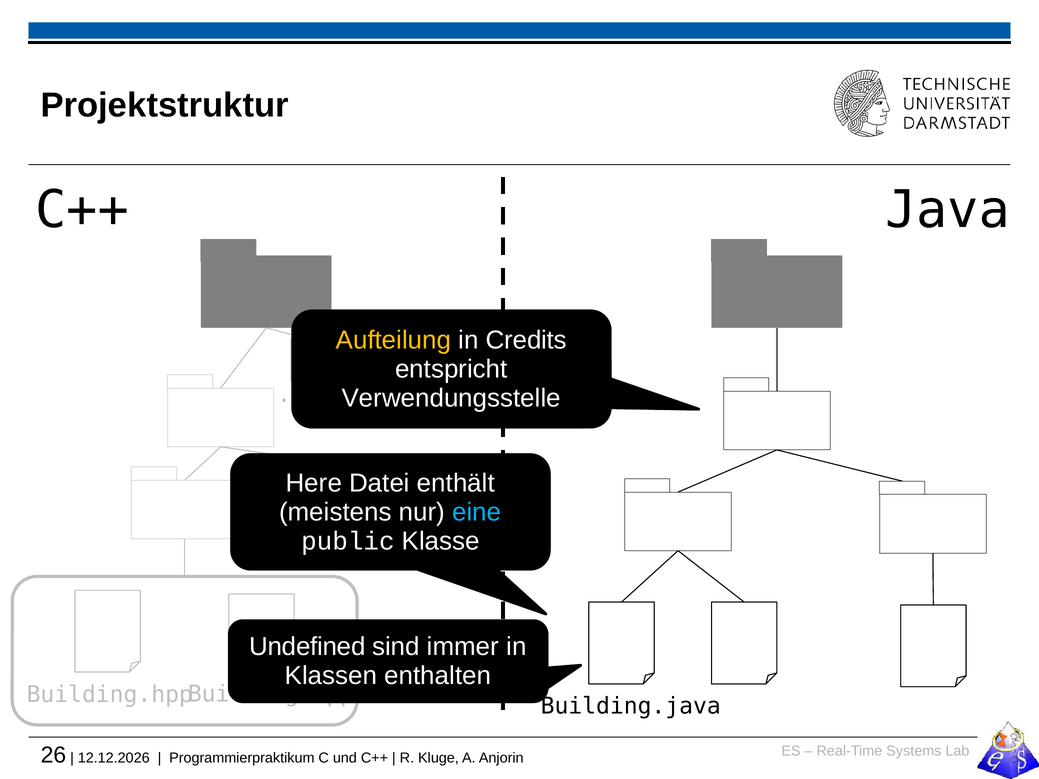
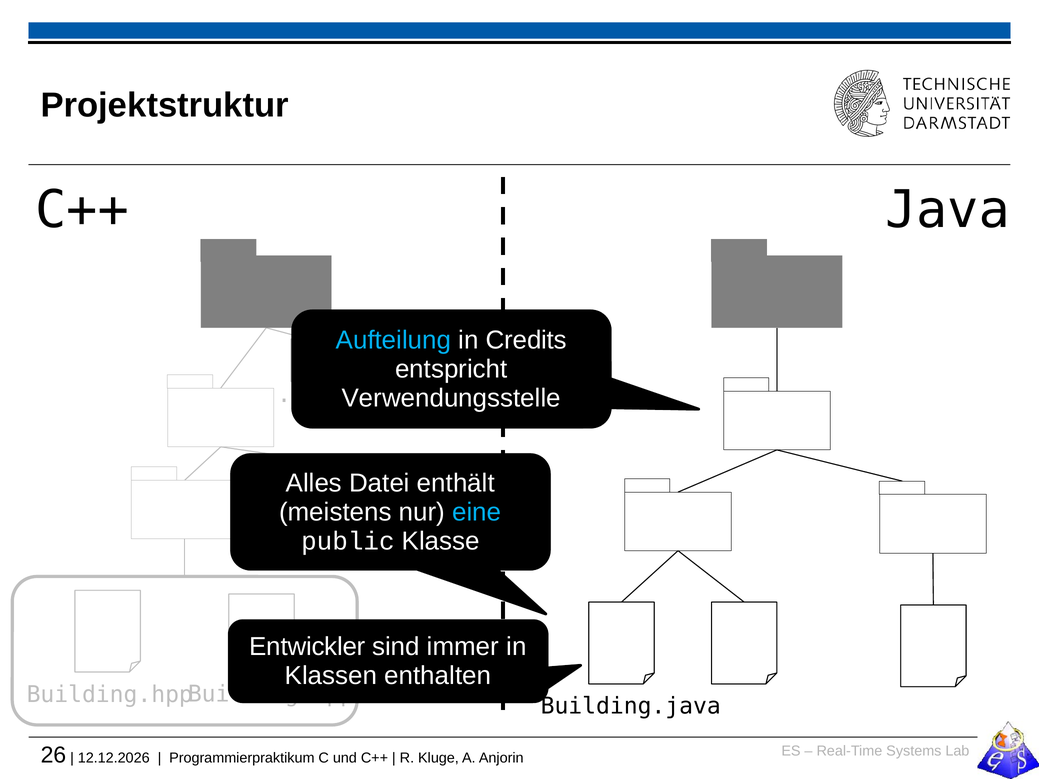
Aufteilung colour: yellow -> light blue (394, 340)
Here: Here -> Alles (314, 483)
Undefined: Undefined -> Entwickler (307, 647)
